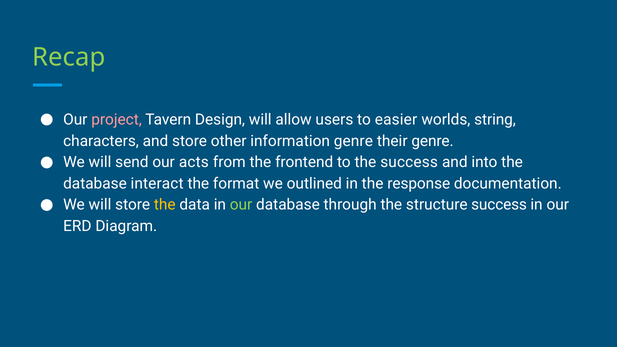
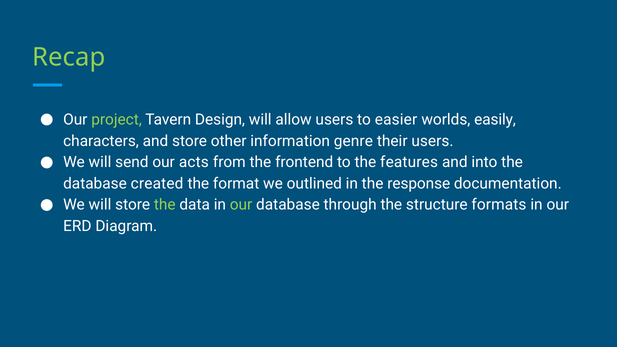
project colour: pink -> light green (117, 120)
string: string -> easily (495, 120)
their genre: genre -> users (432, 141)
the success: success -> features (409, 162)
interact: interact -> created (157, 184)
the colour: yellow -> light green (165, 205)
structure success: success -> formats (499, 205)
